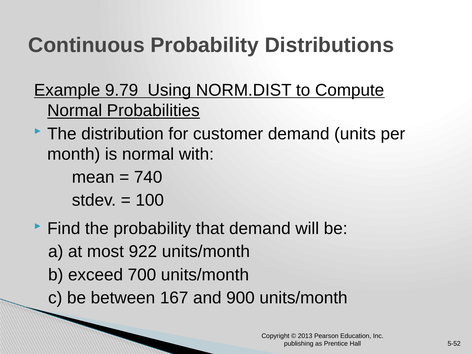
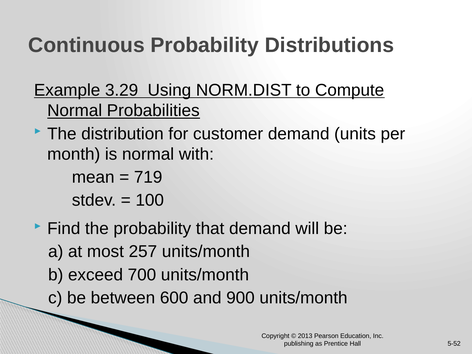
9.79: 9.79 -> 3.29 (122, 90)
740: 740 -> 719 (148, 177)
922: 922 -> 257 (143, 252)
167: 167 -> 600 (174, 298)
